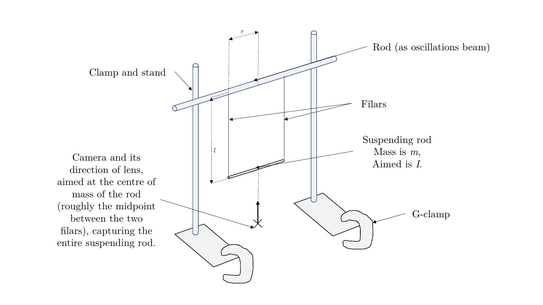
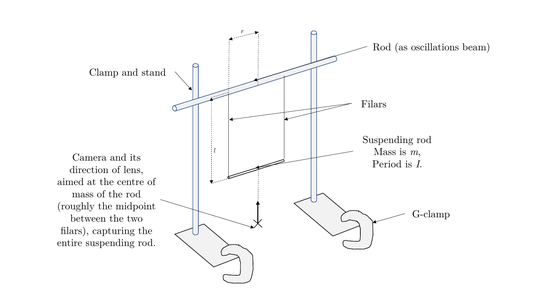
Aimed: Aimed -> Period (387, 164)
